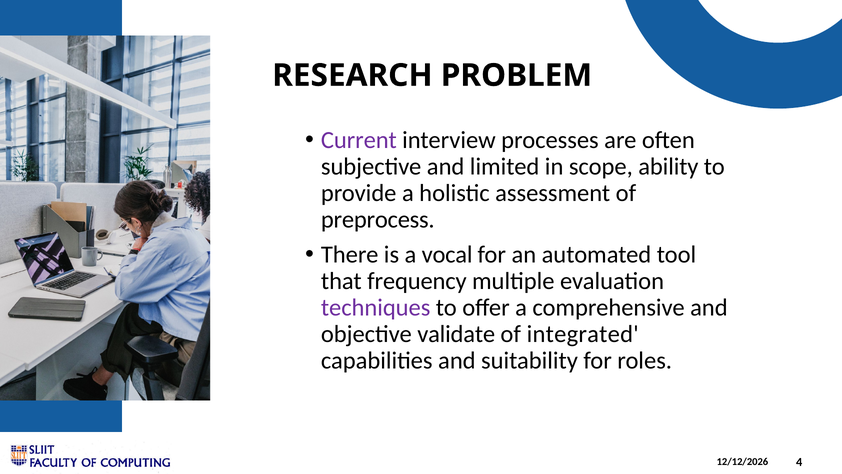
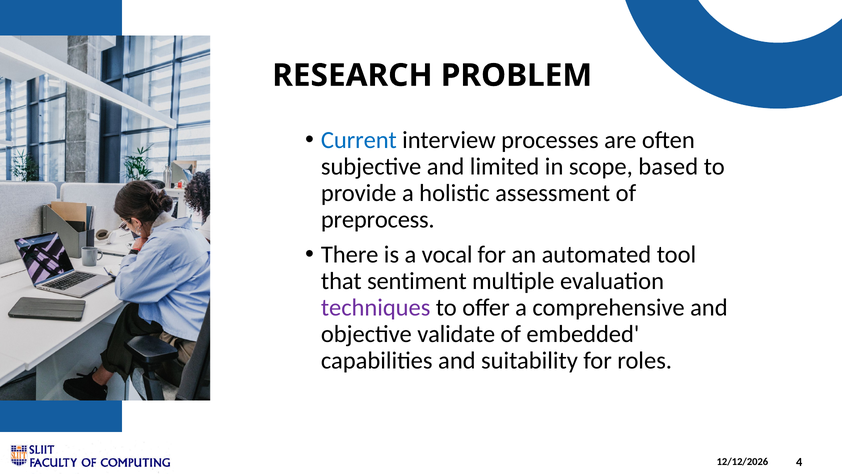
Current colour: purple -> blue (359, 140)
ability: ability -> based (668, 166)
frequency: frequency -> sentiment (417, 281)
integrated: integrated -> embedded (583, 334)
